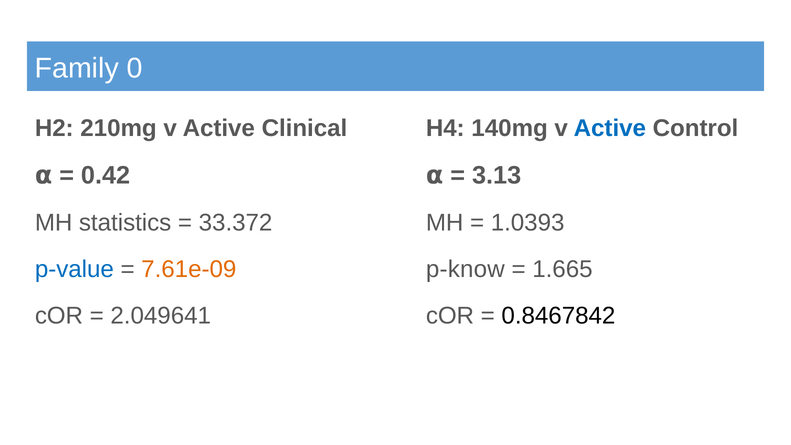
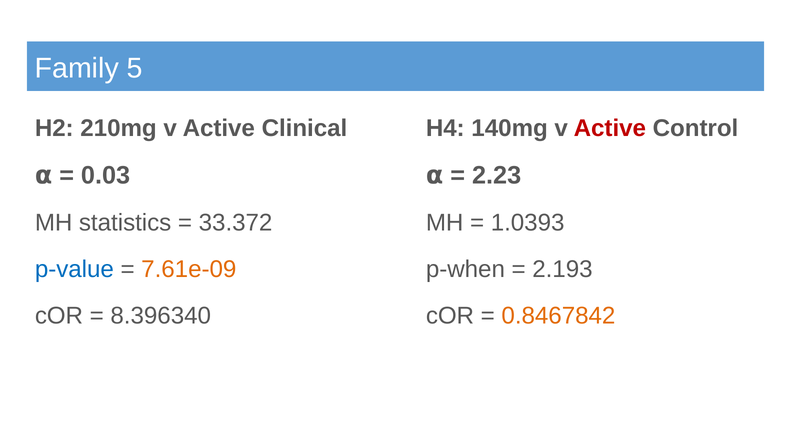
0: 0 -> 5 (135, 68)
Active colour: blue -> red (610, 128)
0.42: 0.42 -> 0.03 (106, 176)
3.13: 3.13 -> 2.23 (497, 176)
p-know: p-know -> p-when (465, 269)
1.665: 1.665 -> 2.193 (562, 269)
2.049641: 2.049641 -> 8.396340 (161, 316)
0.8467842 colour: black -> orange (558, 316)
